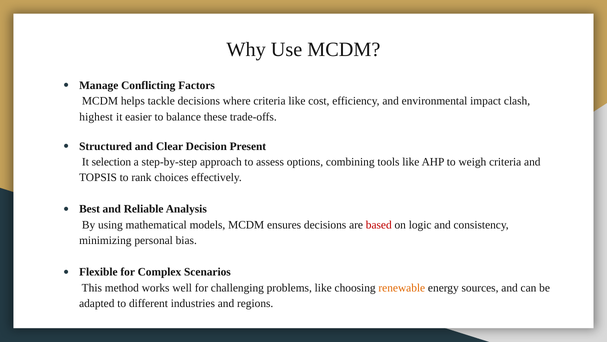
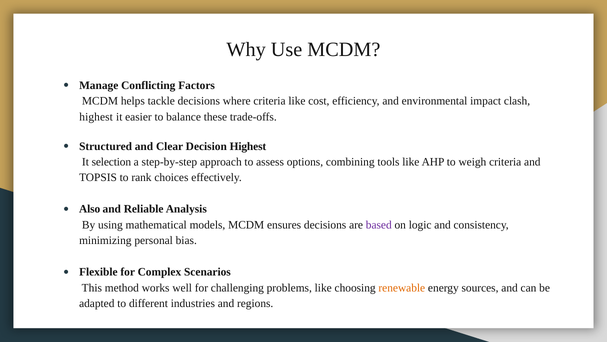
Decision Present: Present -> Highest (248, 146)
Best: Best -> Also (90, 209)
based colour: red -> purple (379, 225)
